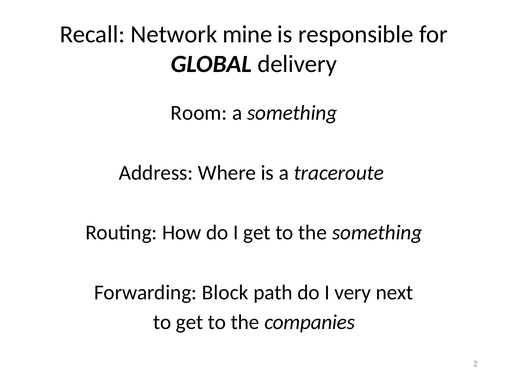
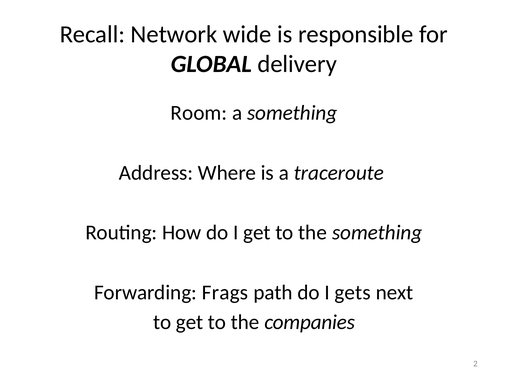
mine: mine -> wide (247, 34)
Block: Block -> Frags (225, 292)
very: very -> gets (353, 292)
